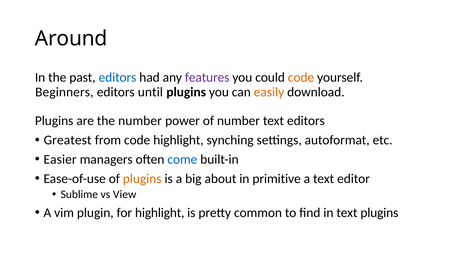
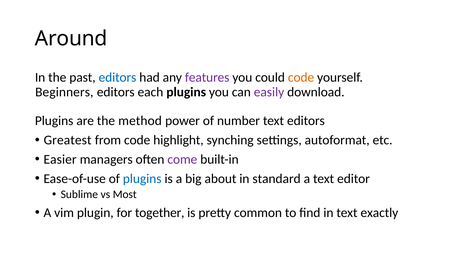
until: until -> each (150, 92)
easily colour: orange -> purple (269, 92)
the number: number -> method (140, 121)
come colour: blue -> purple (182, 159)
plugins colour: orange -> blue (142, 178)
primitive: primitive -> standard (277, 178)
View: View -> Most (125, 194)
for highlight: highlight -> together (160, 212)
text plugins: plugins -> exactly (379, 212)
